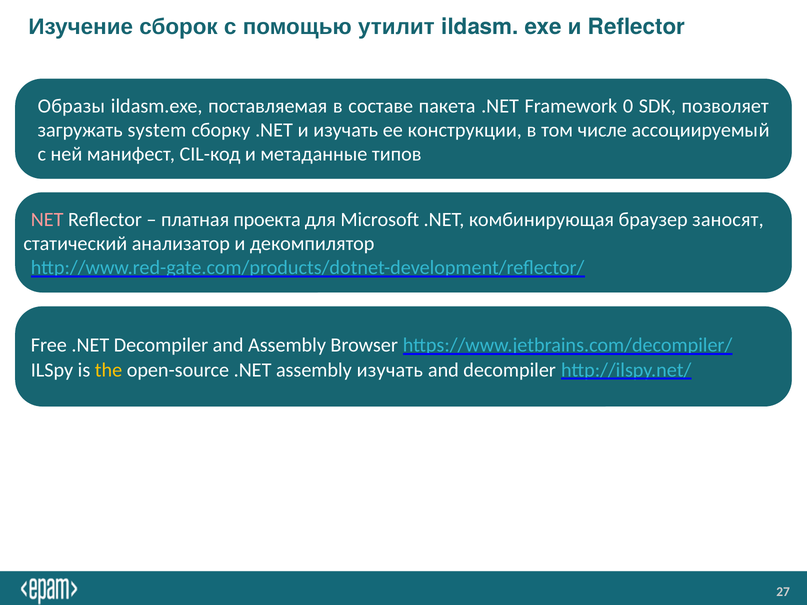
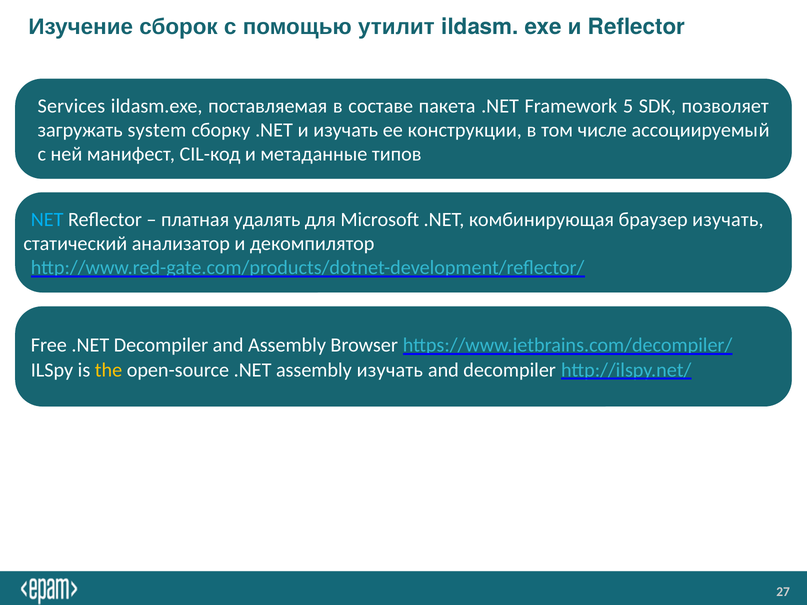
Образы: Образы -> Services (71, 106)
0: 0 -> 5 (628, 106)
NET colour: pink -> light blue (47, 219)
проекта: проекта -> удалять (267, 219)
браузер заносят: заносят -> изучать (728, 219)
